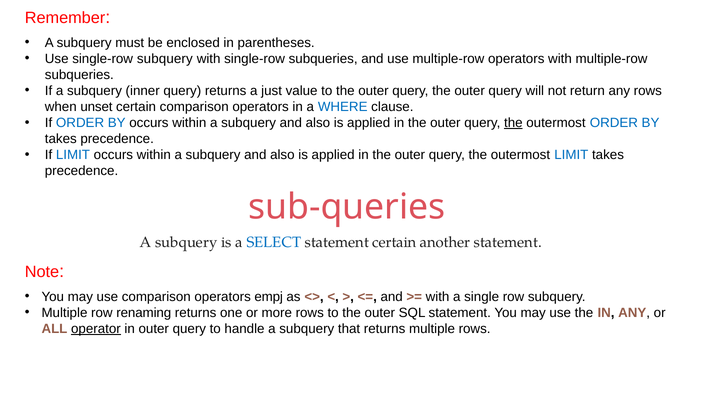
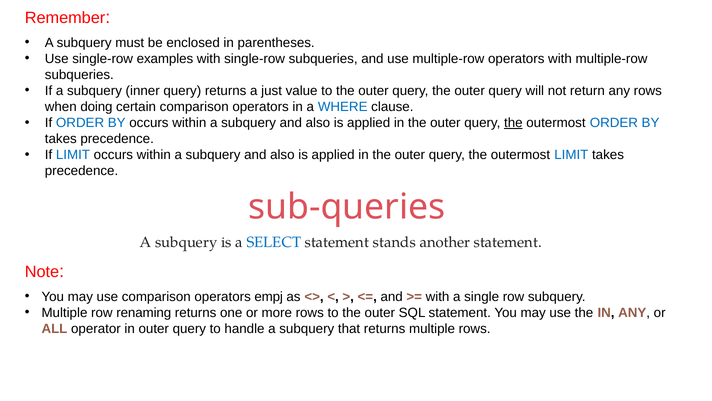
single-row subquery: subquery -> examples (165, 59)
unset: unset -> doing (96, 107)
statement certain: certain -> stands (394, 242)
operator underline: present -> none (96, 328)
